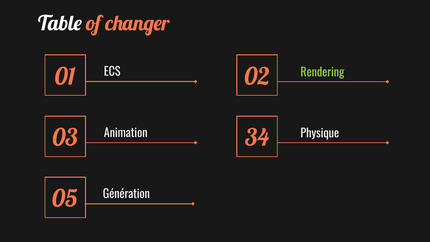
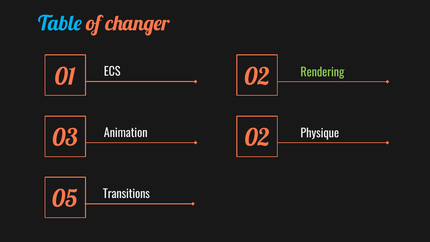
Table colour: white -> light blue (60, 24)
Animation 34: 34 -> 02 (257, 138)
Génération: Génération -> Transitions (126, 194)
